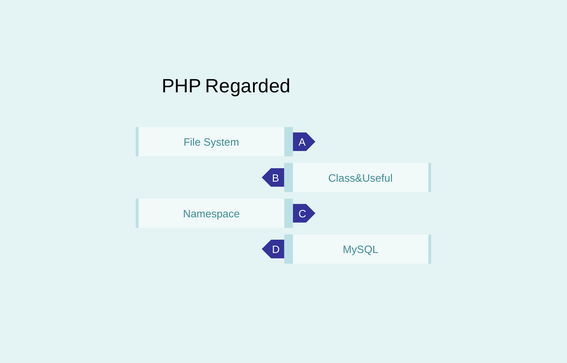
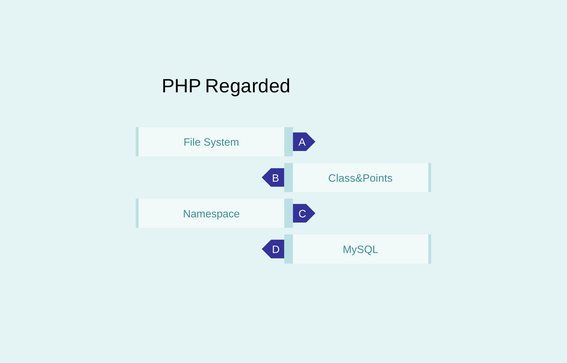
Class&Useful: Class&Useful -> Class&Points (360, 178)
